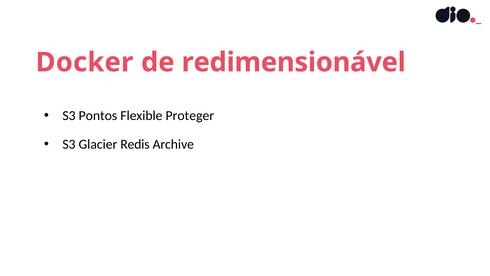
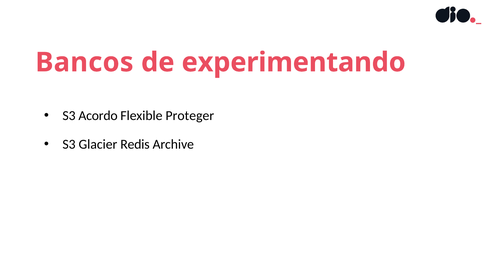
Docker: Docker -> Bancos (84, 62)
redimensionável: redimensionável -> experimentando (294, 62)
Pontos: Pontos -> Acordo (98, 116)
